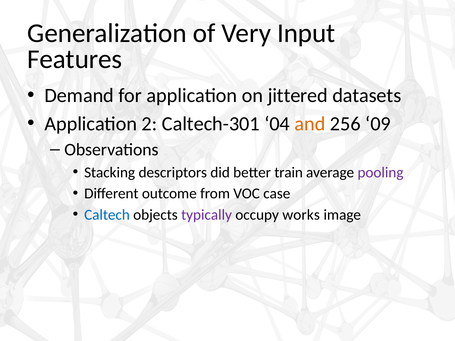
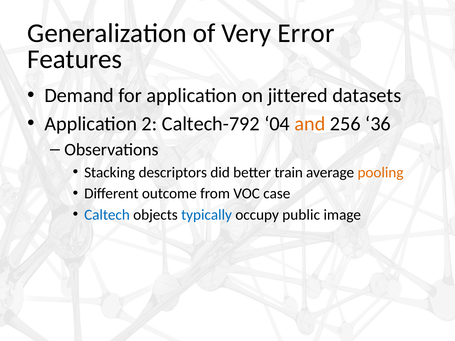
Input: Input -> Error (306, 33)
Caltech-301: Caltech-301 -> Caltech-792 (211, 124)
09: 09 -> 36 (378, 124)
pooling colour: purple -> orange (381, 172)
typically colour: purple -> blue (207, 215)
works: works -> public (301, 215)
